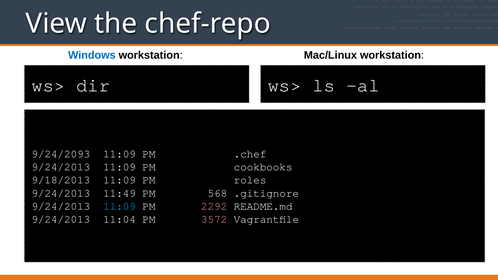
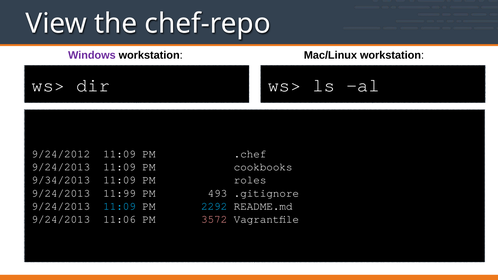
Windows colour: blue -> purple (92, 55)
9/24/2093: 9/24/2093 -> 9/24/2012 (61, 154)
9/18/2013: 9/18/2013 -> 9/34/2013 (61, 180)
11:49: 11:49 -> 11:99 (120, 193)
568: 568 -> 493 (217, 193)
2292 colour: pink -> light blue (214, 206)
11:04: 11:04 -> 11:06 (120, 219)
